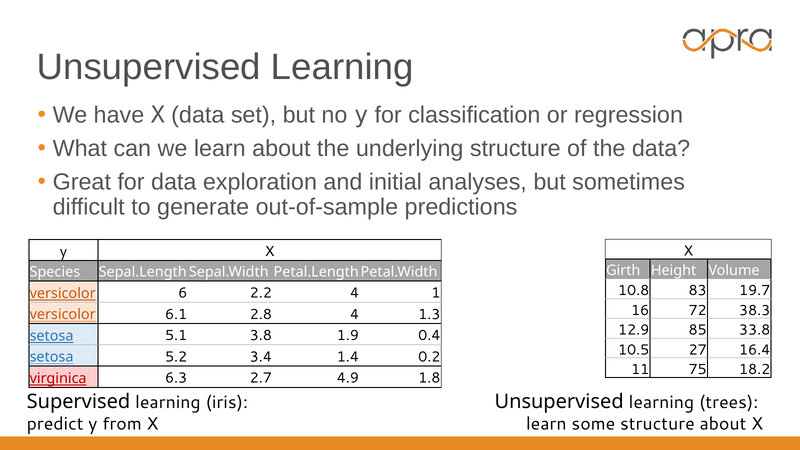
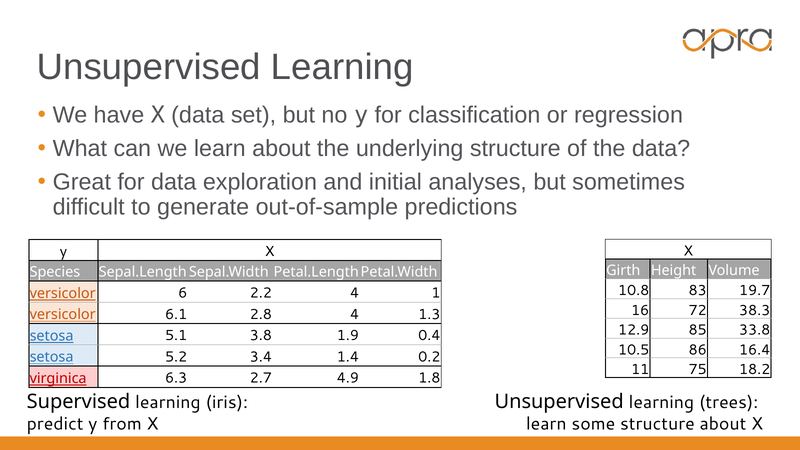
27: 27 -> 86 (698, 350)
